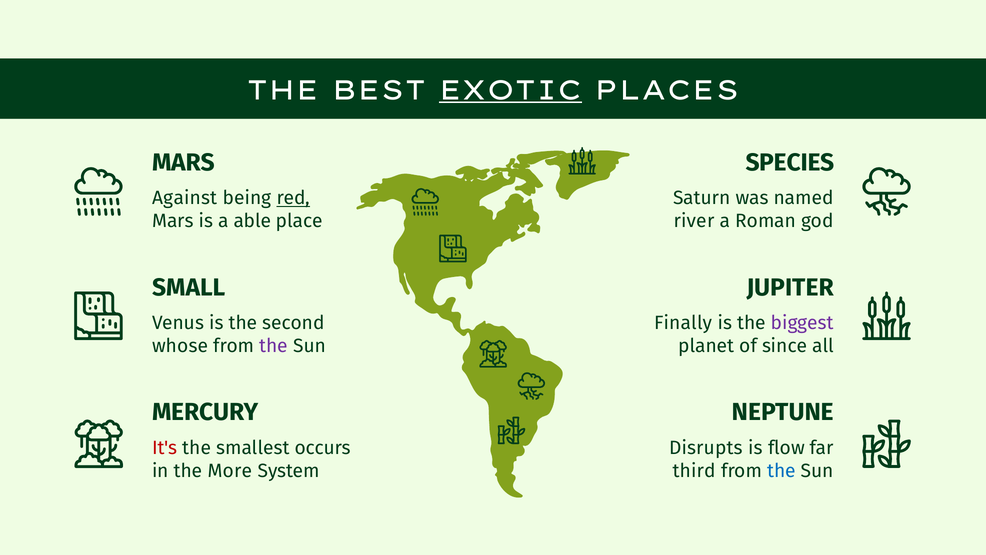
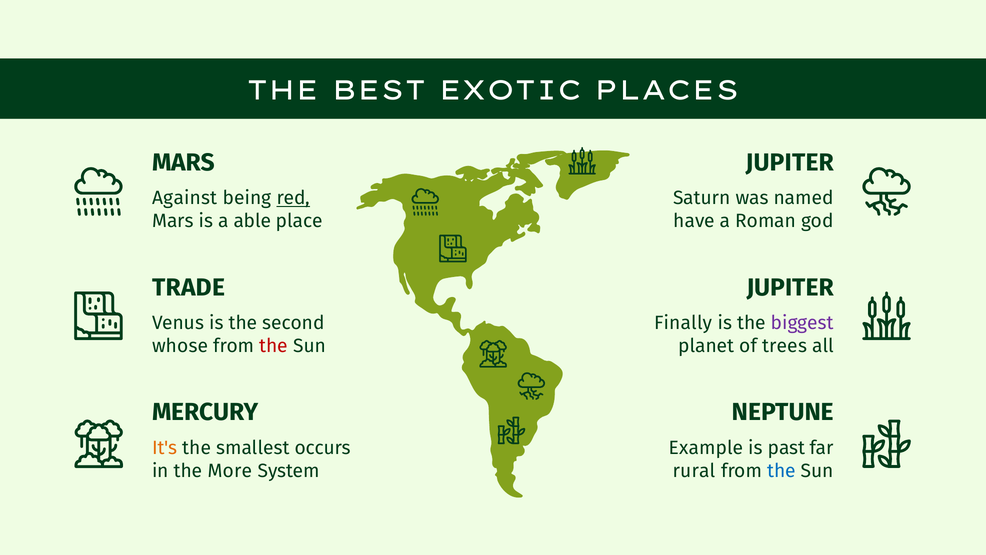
EXOTIC underline: present -> none (511, 91)
SPECIES: SPECIES -> JUPITER (790, 163)
river: river -> have (694, 221)
SMALL: SMALL -> TRADE (189, 287)
the colour: purple -> red (274, 346)
since: since -> trees (785, 346)
It's colour: red -> orange (165, 447)
Disrupts: Disrupts -> Example (706, 447)
flow: flow -> past (786, 447)
third: third -> rural (694, 470)
